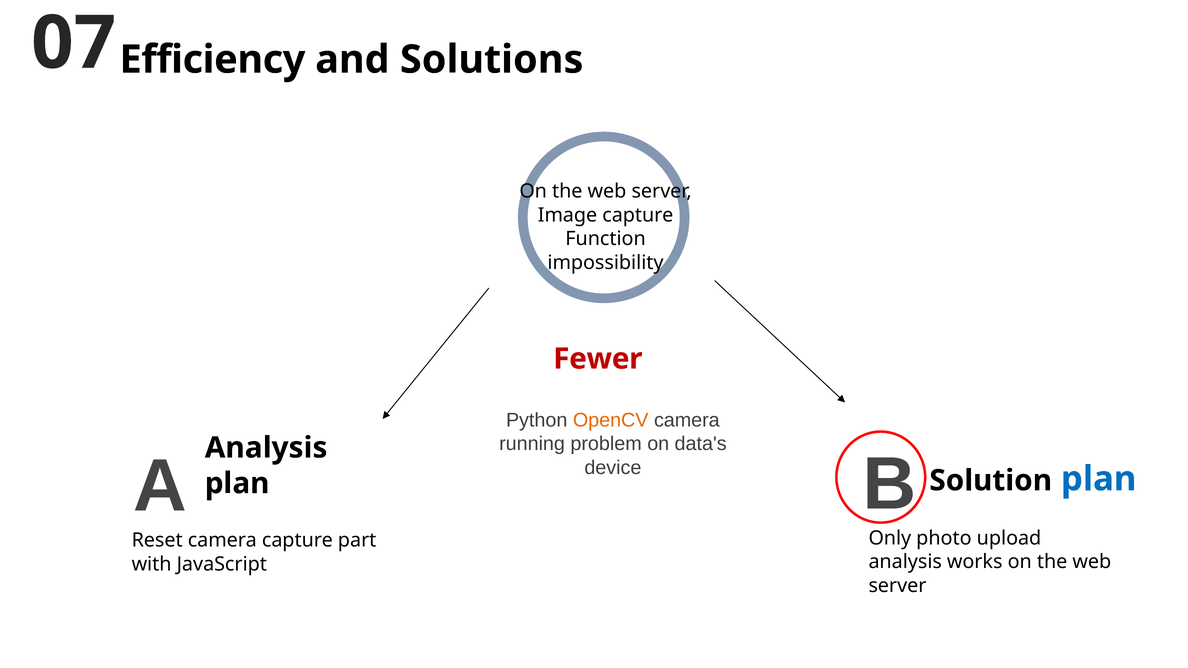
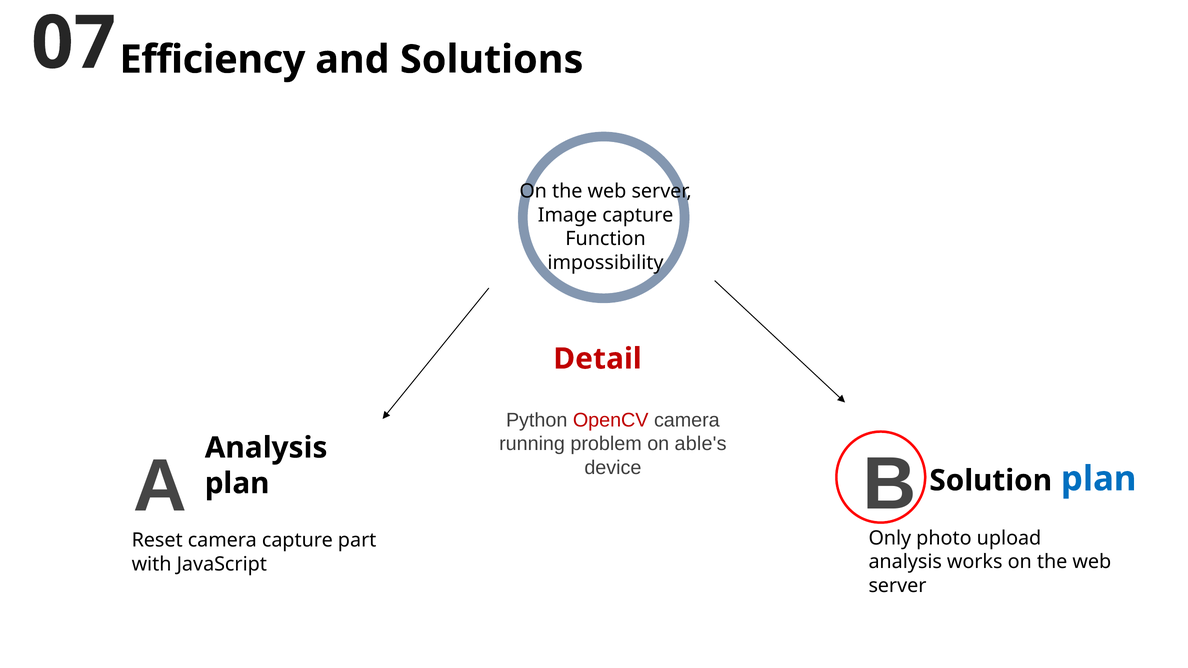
Fewer: Fewer -> Detail (598, 359)
OpenCV colour: orange -> red (611, 420)
data's: data's -> able's (701, 444)
